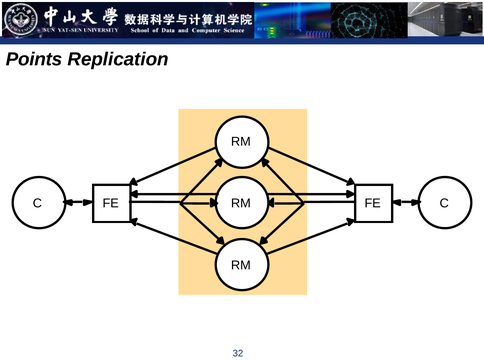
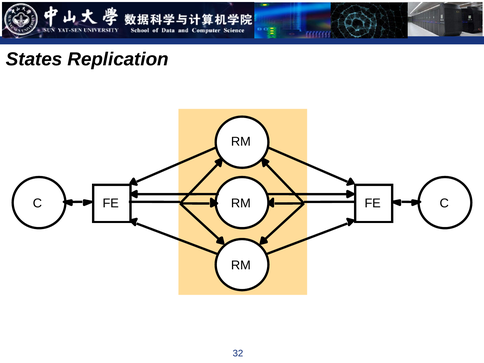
Points: Points -> States (34, 59)
